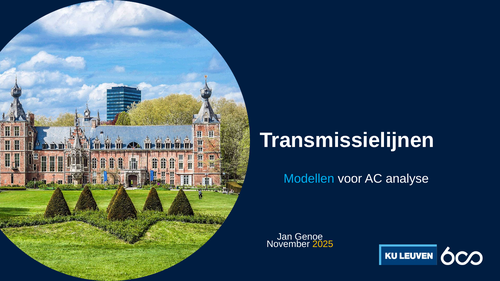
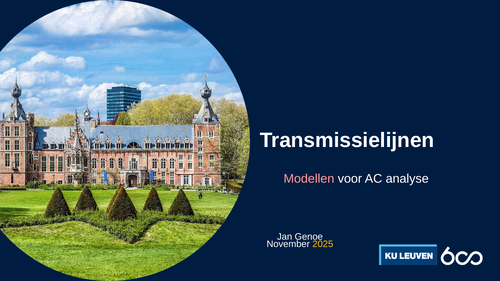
Modellen colour: light blue -> pink (309, 179)
